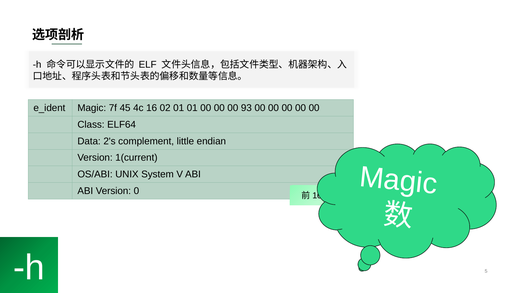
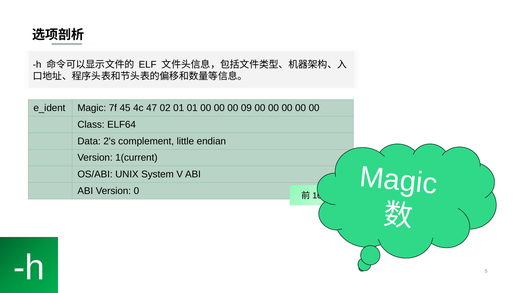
16: 16 -> 47 (152, 108)
93: 93 -> 09 (246, 108)
